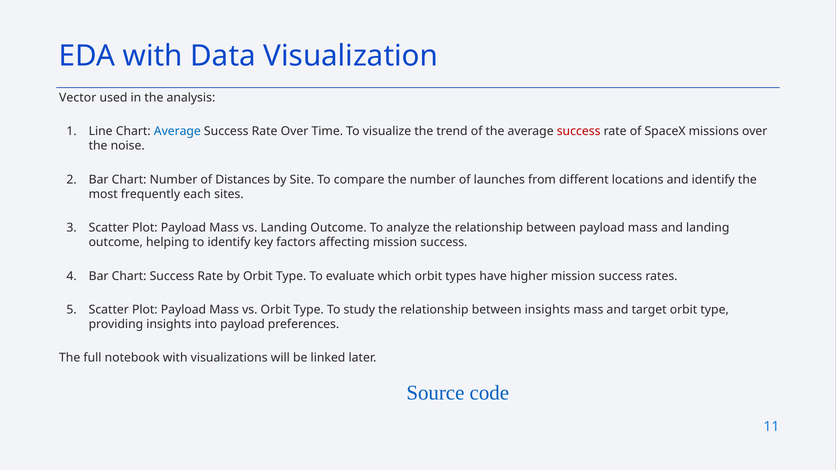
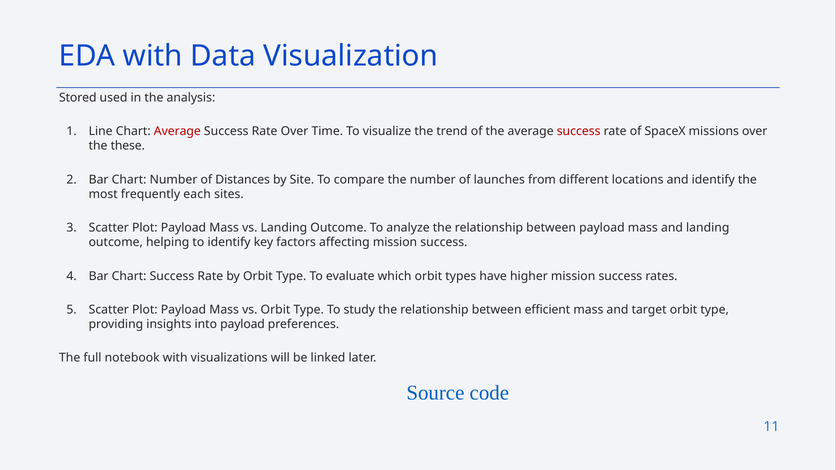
Vector: Vector -> Stored (78, 98)
Average colour: blue -> red (177, 131)
noise: noise -> these (128, 146)
between insights: insights -> efficient (547, 310)
